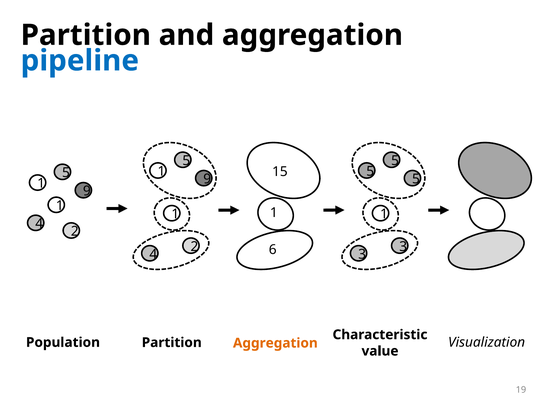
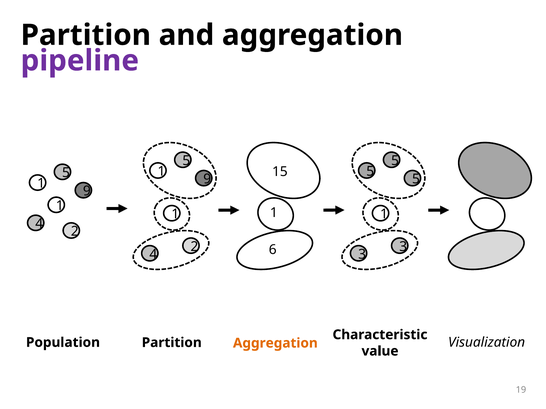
pipeline colour: blue -> purple (80, 61)
